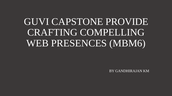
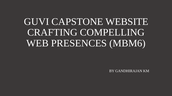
PROVIDE: PROVIDE -> WEBSITE (127, 22)
